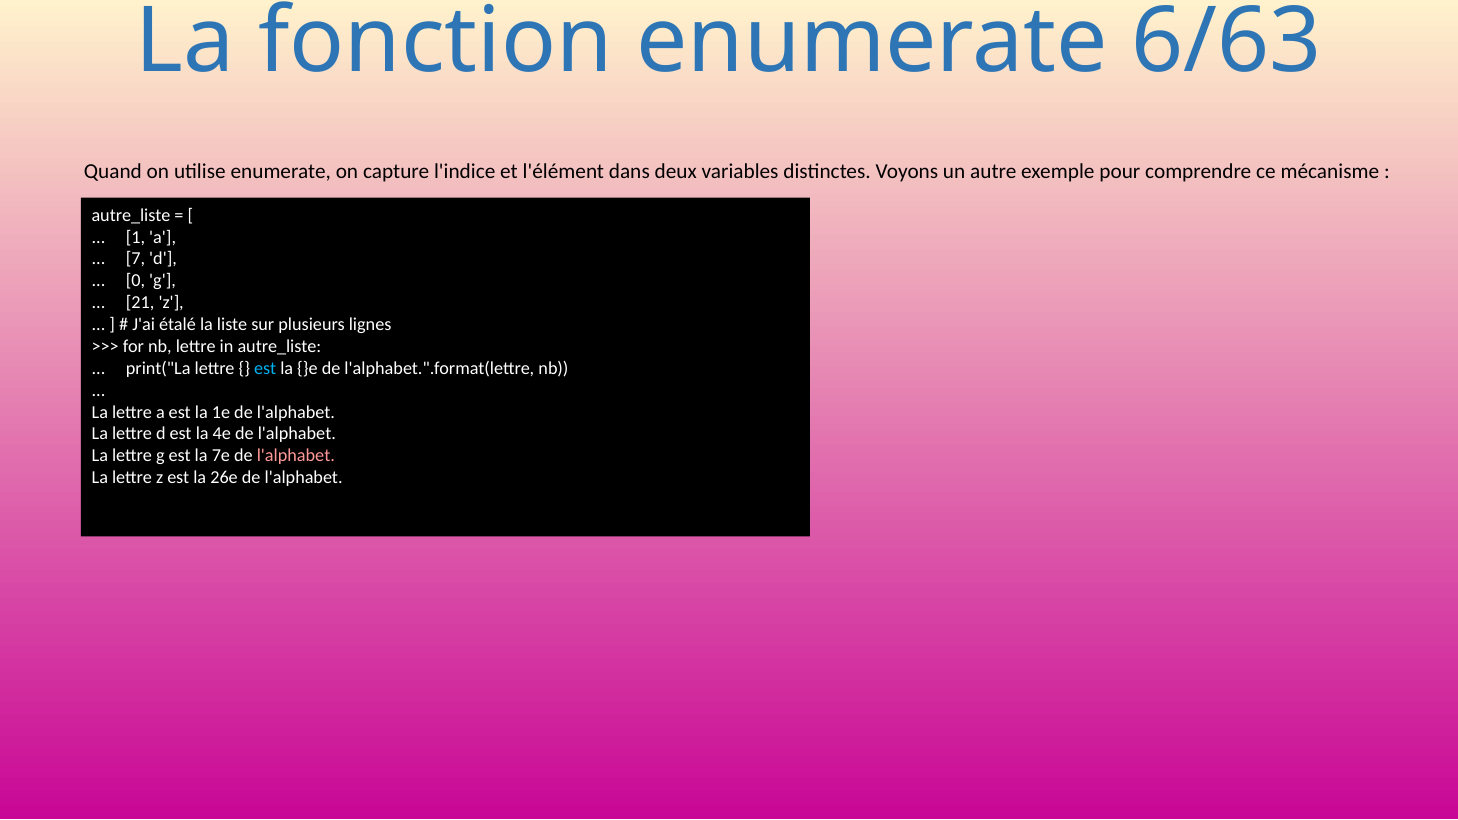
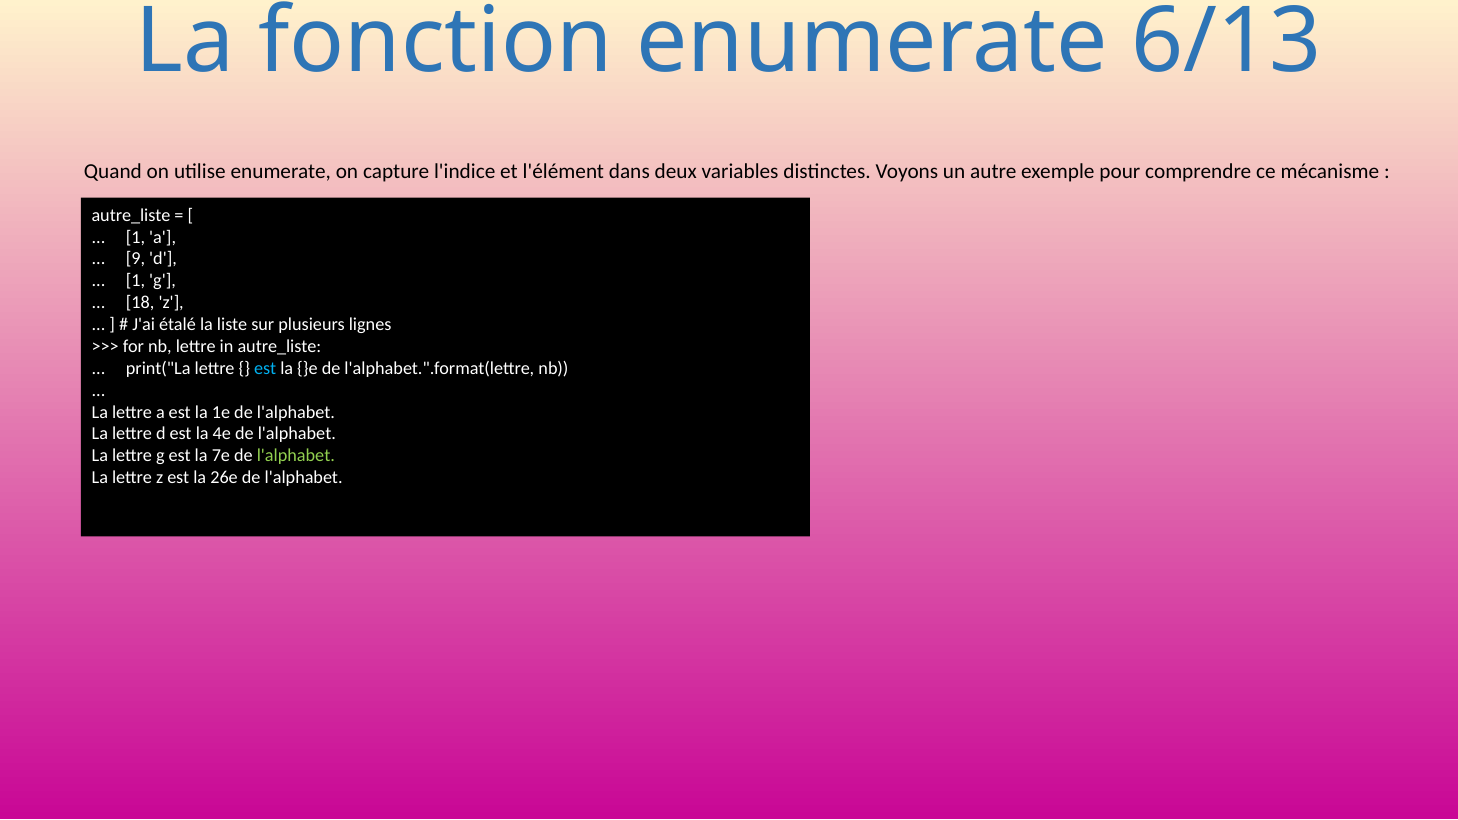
6/63: 6/63 -> 6/13 (1227, 42)
7: 7 -> 9 (136, 259)
0: 0 -> 1 (136, 281)
21: 21 -> 18 (140, 303)
l'alphabet colour: pink -> light green (296, 456)
